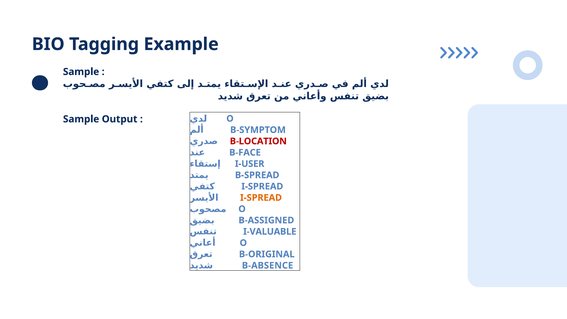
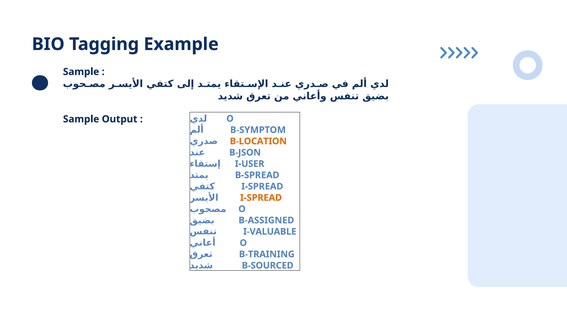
B-LOCATION colour: red -> orange (258, 141)
B-FACE: B-FACE -> B-JSON (245, 152)
B-ORIGINAL: B-ORIGINAL -> B-TRAINING (267, 254)
B-ABSENCE: B-ABSENCE -> B-SOURCED (268, 265)
